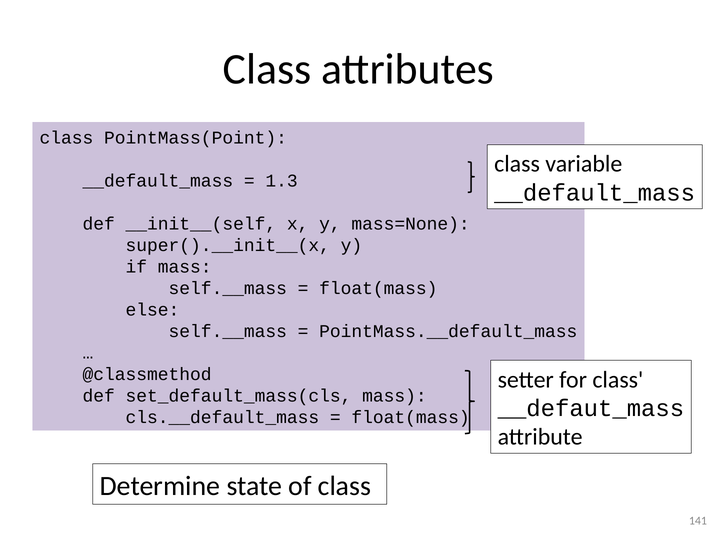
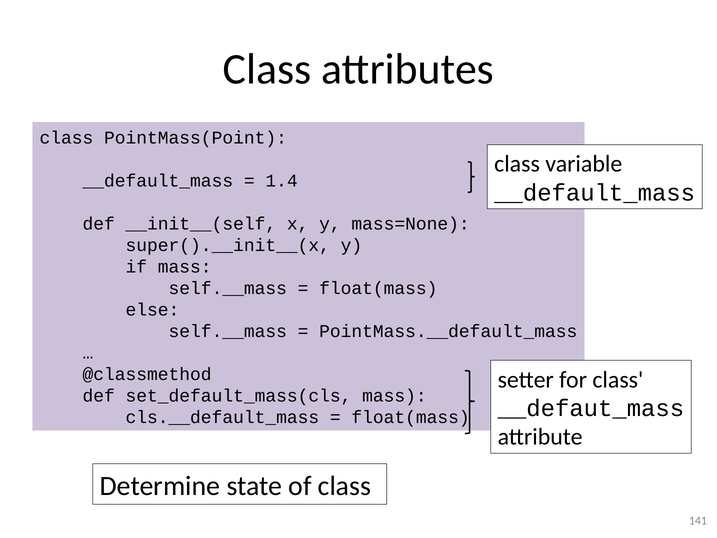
1.3: 1.3 -> 1.4 (282, 181)
